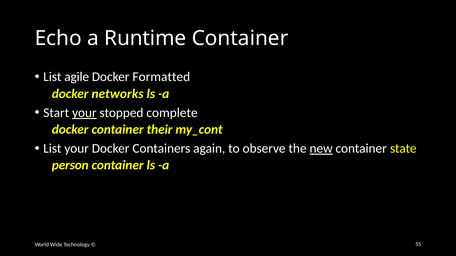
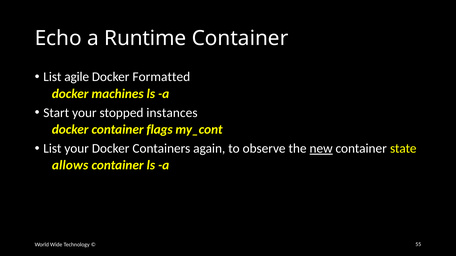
networks: networks -> machines (118, 94)
your underline: present -> none (84, 113)
complete: complete -> instances (172, 113)
their: their -> flags (160, 130)
person: person -> allows (70, 166)
